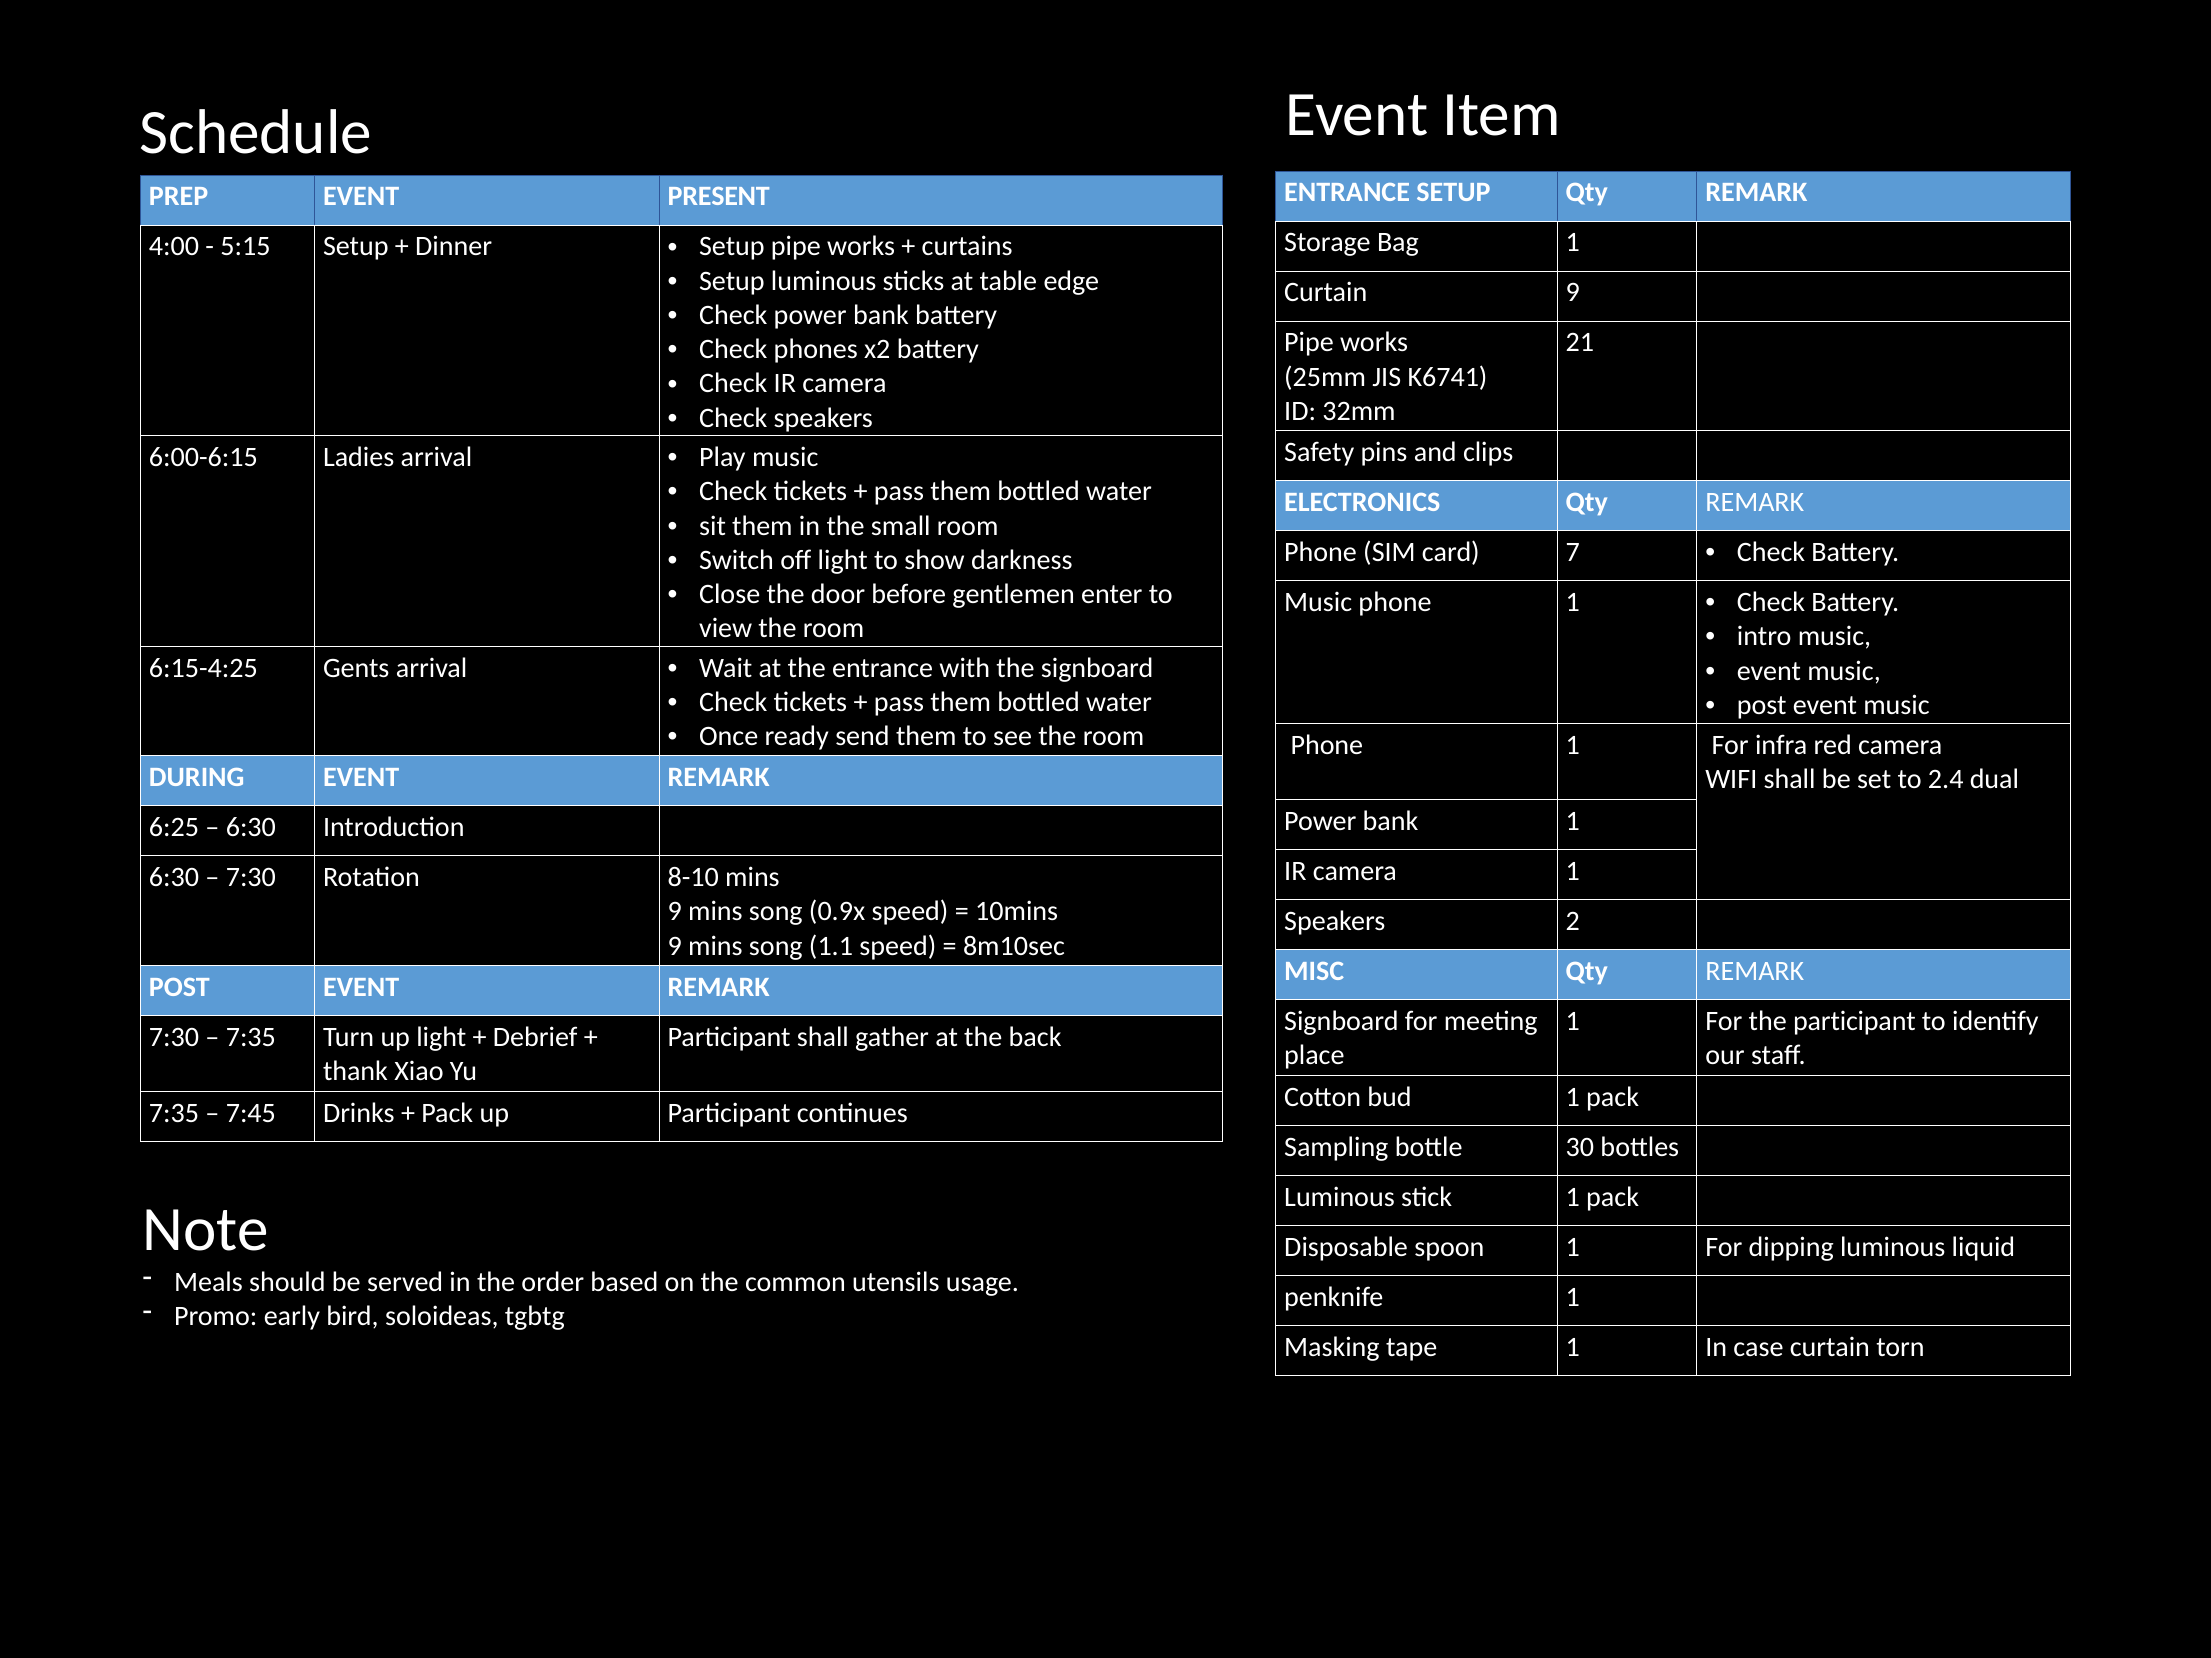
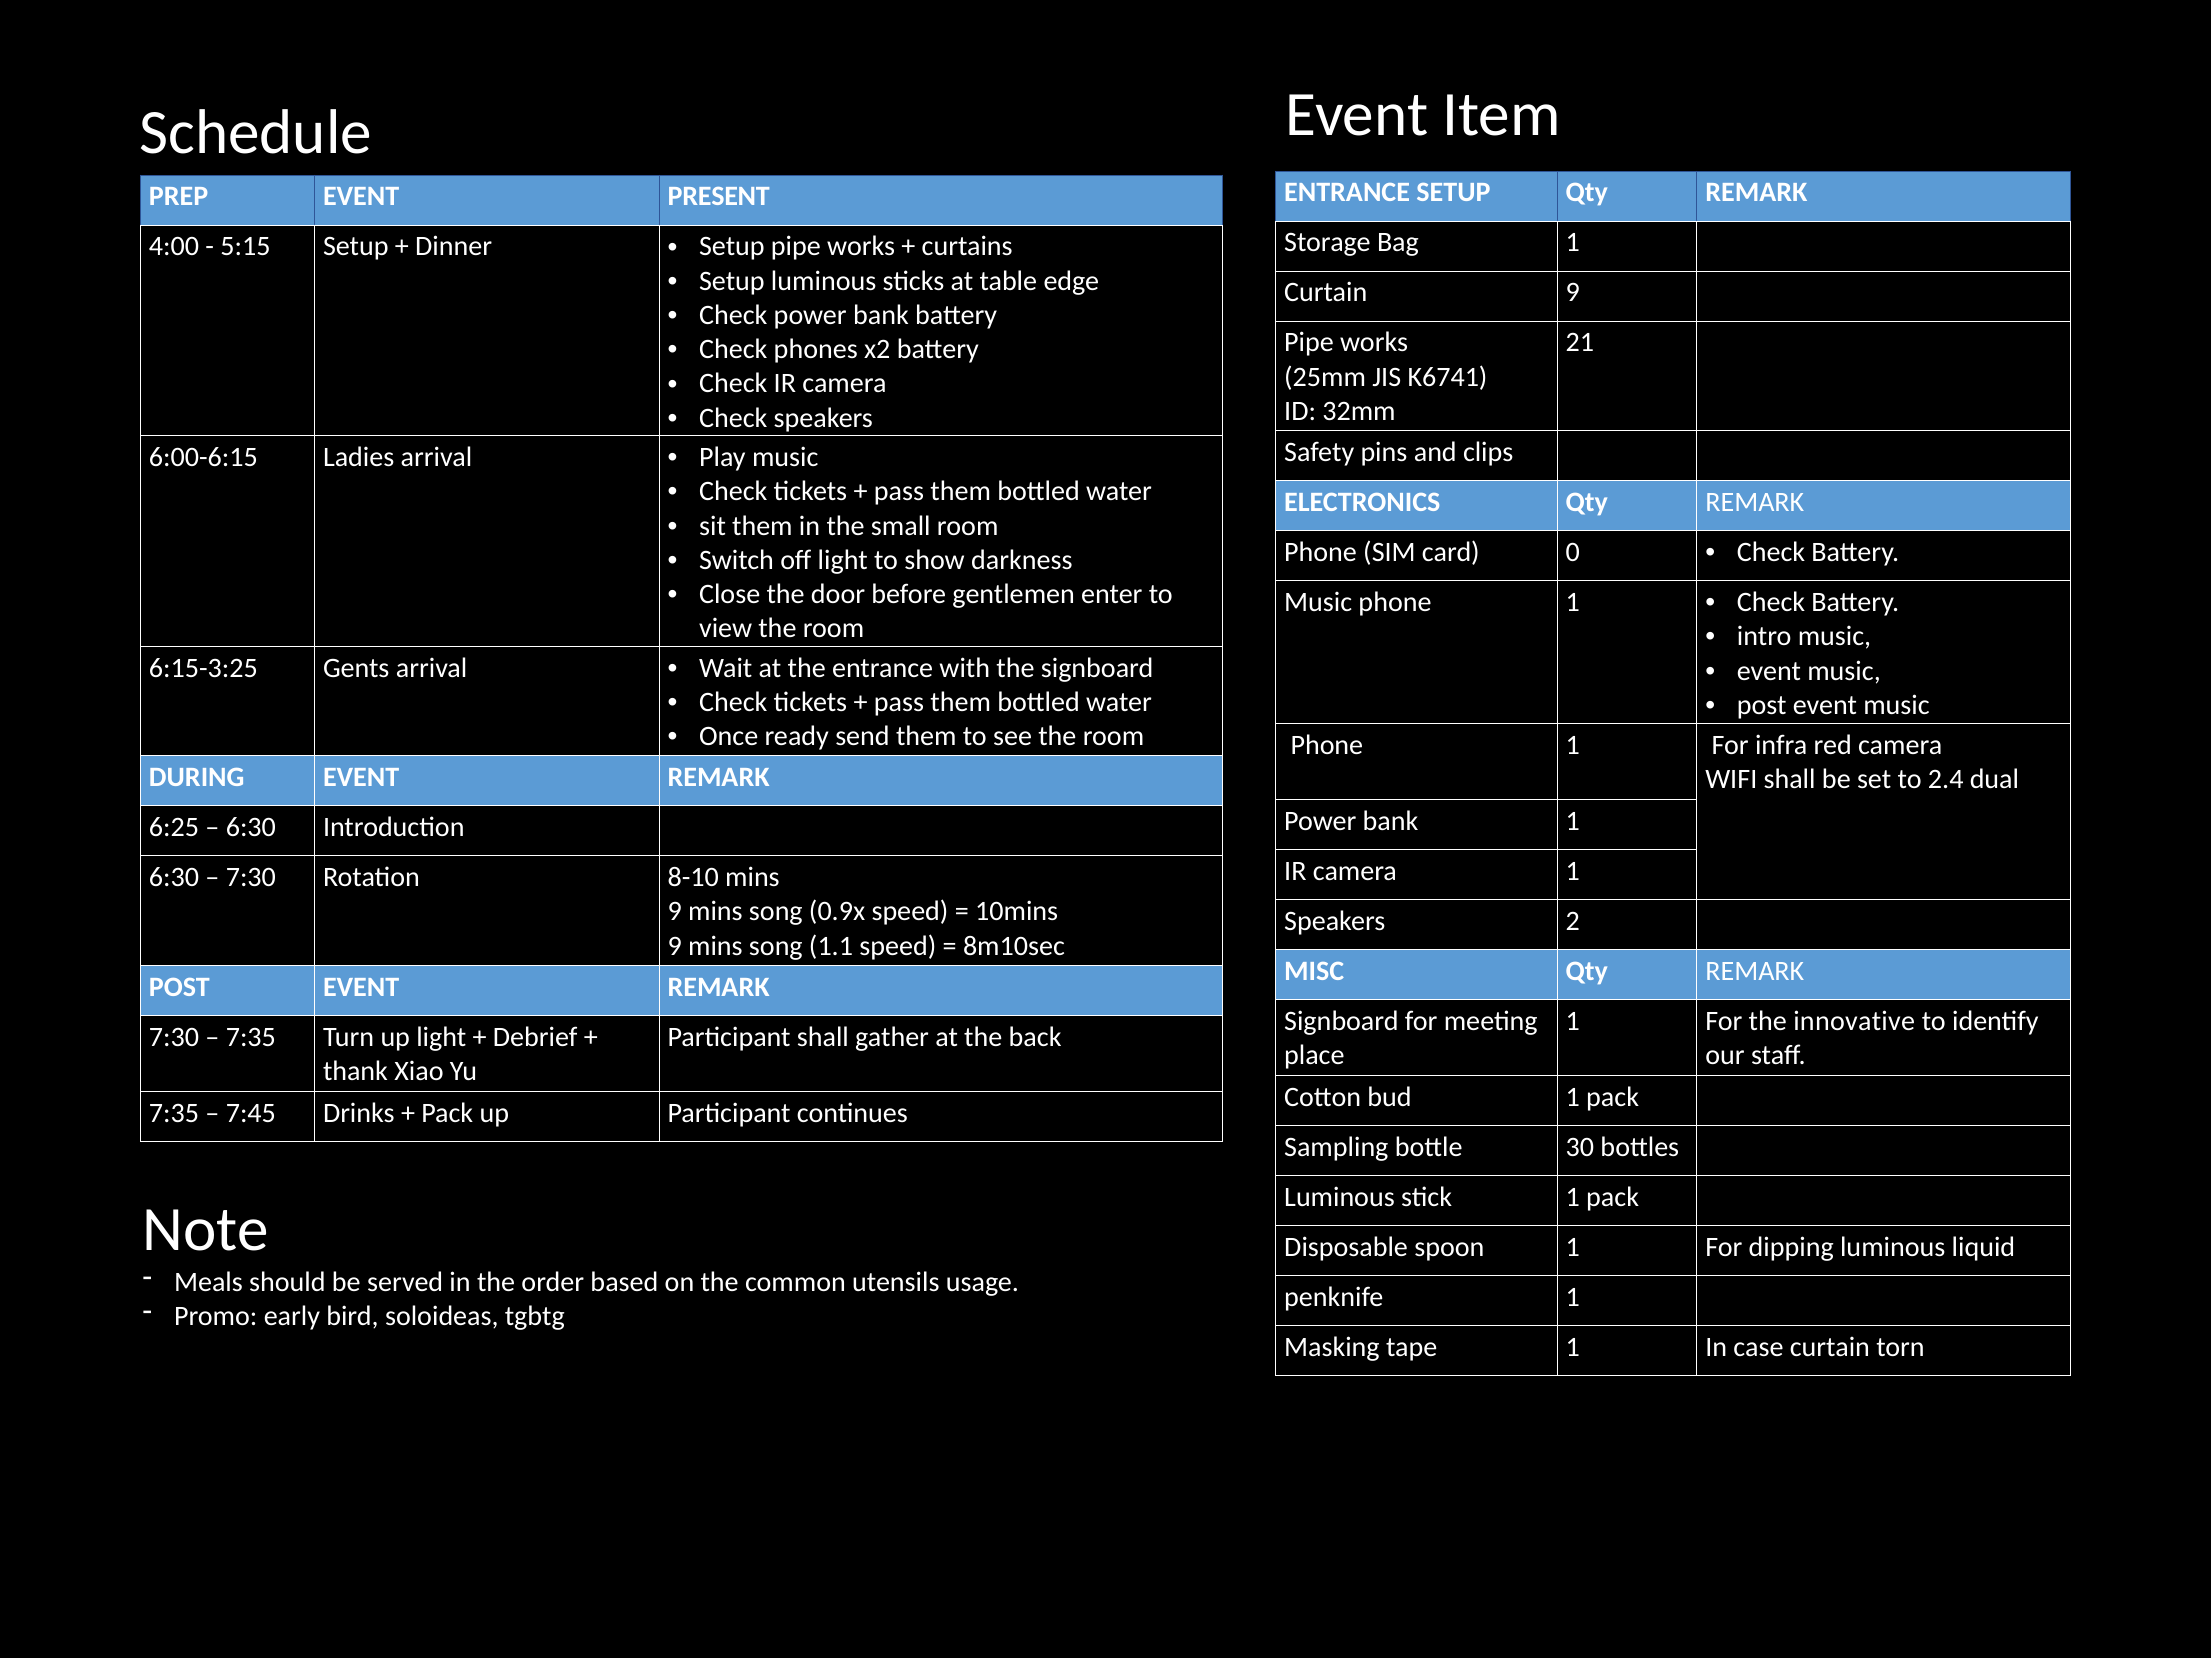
7: 7 -> 0 (1573, 552)
6:15-4:25: 6:15-4:25 -> 6:15-3:25 (203, 668)
the participant: participant -> innovative (1854, 1021)
